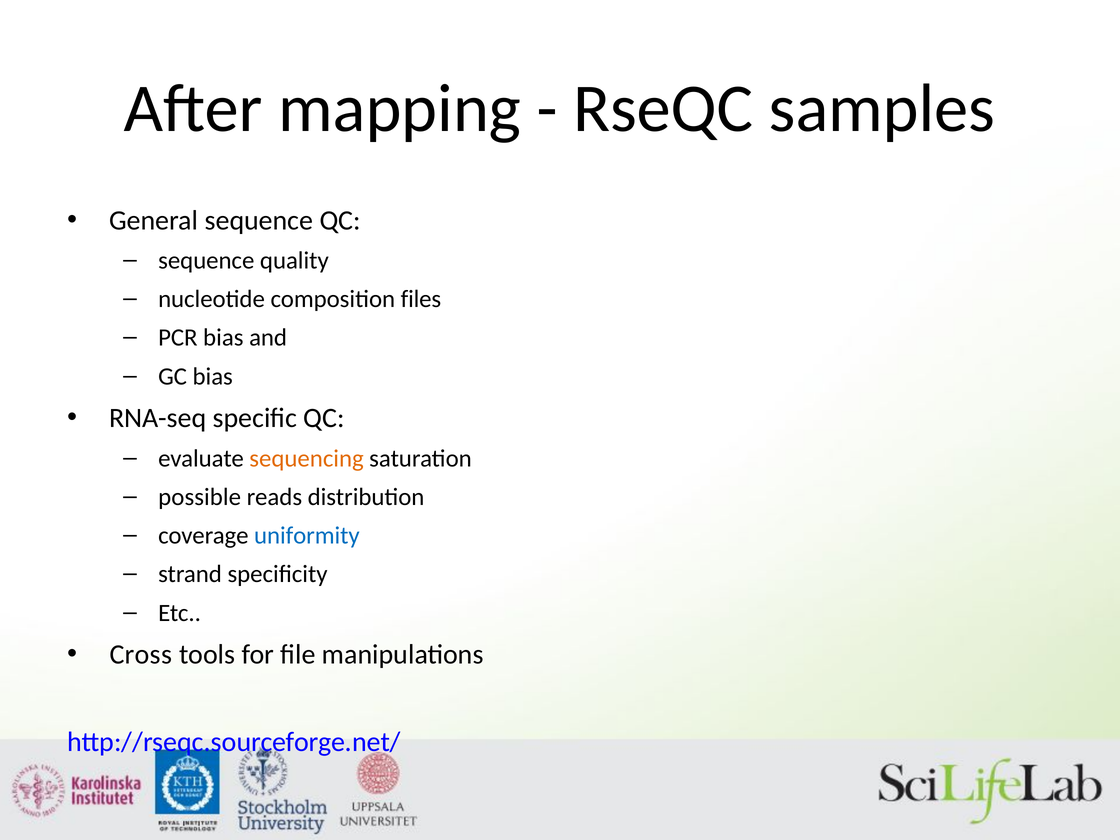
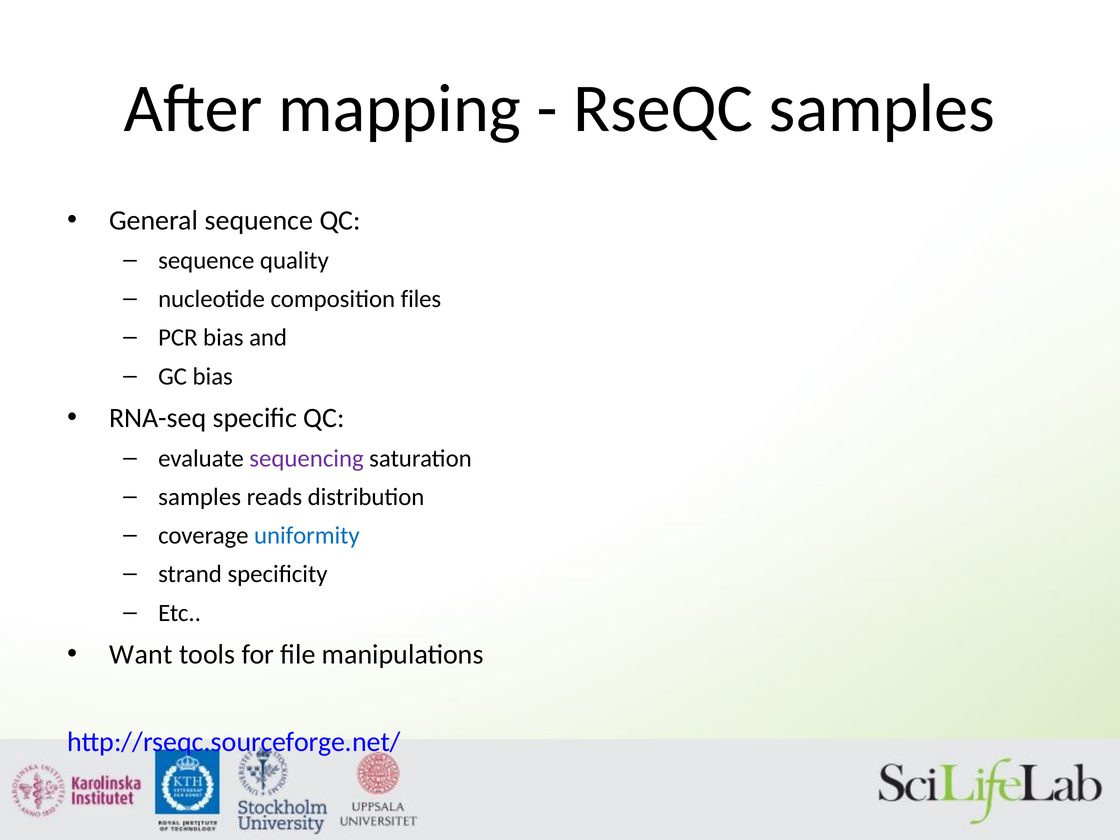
sequencing colour: orange -> purple (307, 458)
possible: possible -> samples (200, 497)
Cross: Cross -> Want (141, 655)
